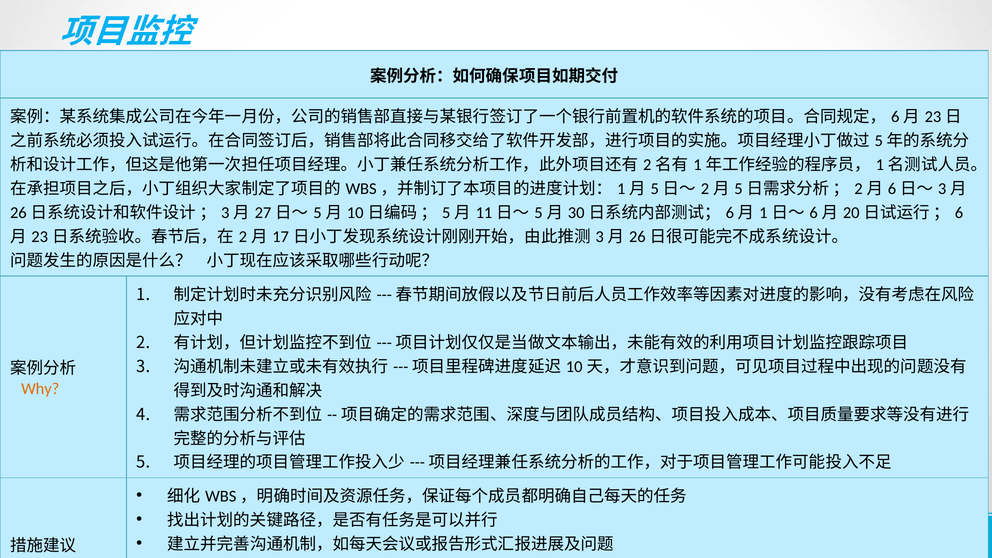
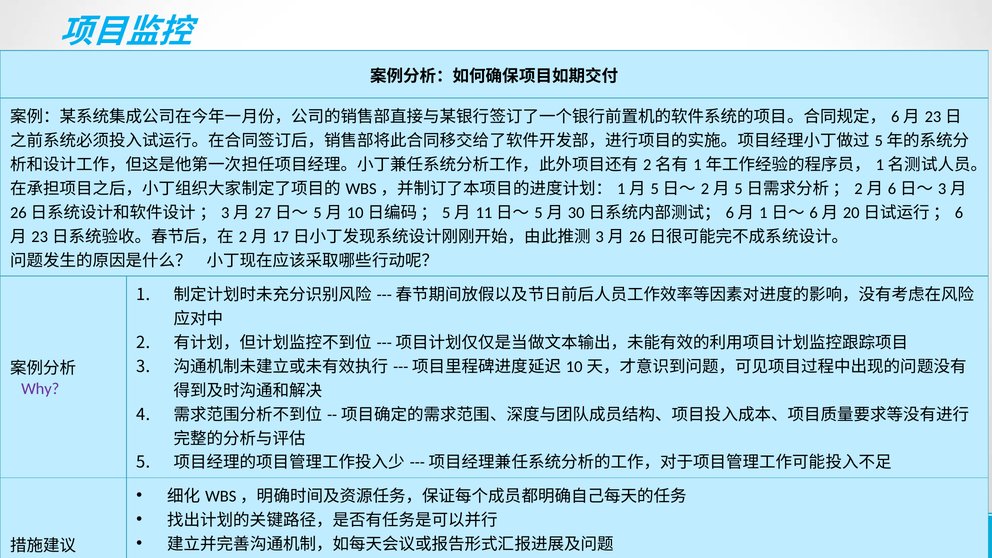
Why colour: orange -> purple (40, 389)
